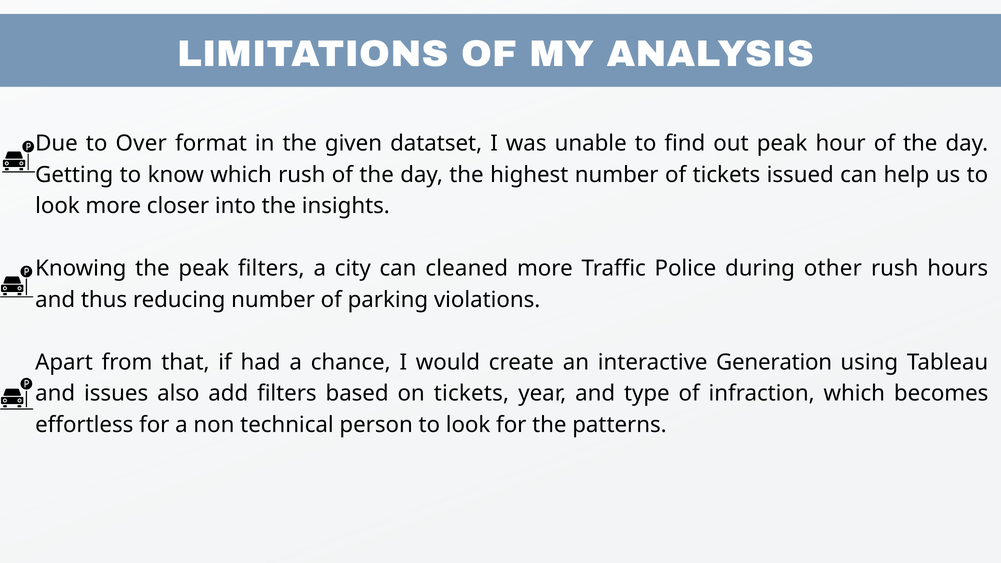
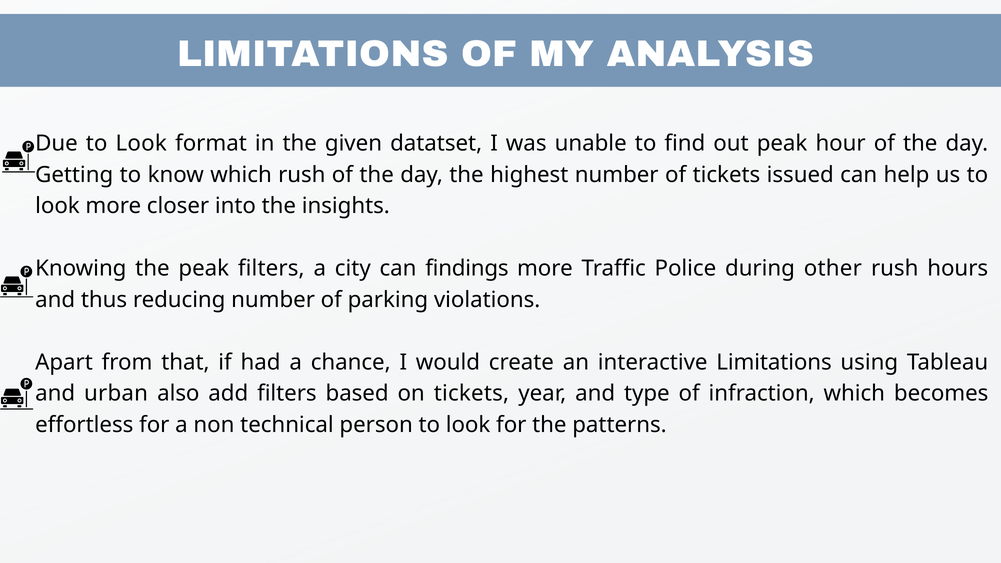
Due to Over: Over -> Look (141, 144)
cleaned: cleaned -> findings (467, 269)
interactive Generation: Generation -> Limitations (774, 362)
issues: issues -> urban (116, 393)
